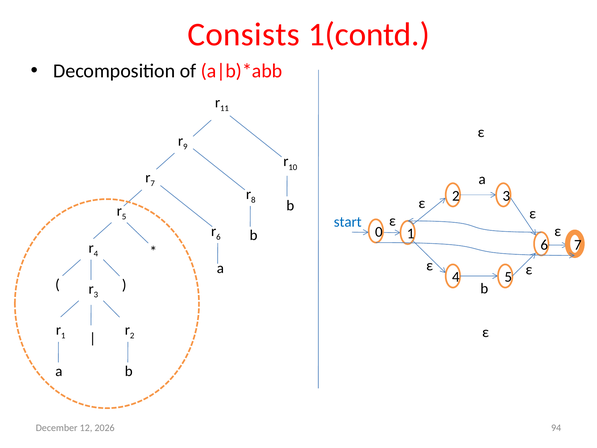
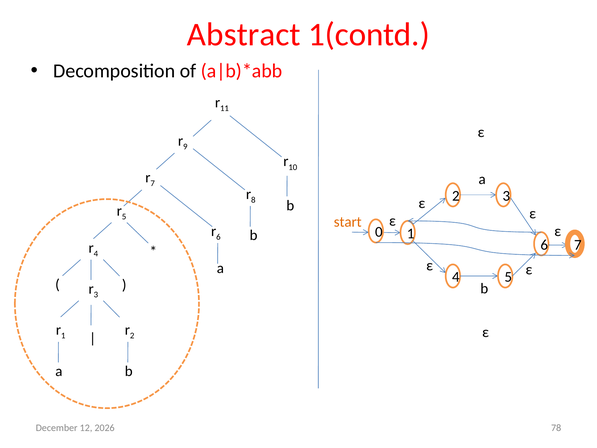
Consists: Consists -> Abstract (244, 35)
start colour: blue -> orange (348, 222)
94: 94 -> 78 (556, 427)
